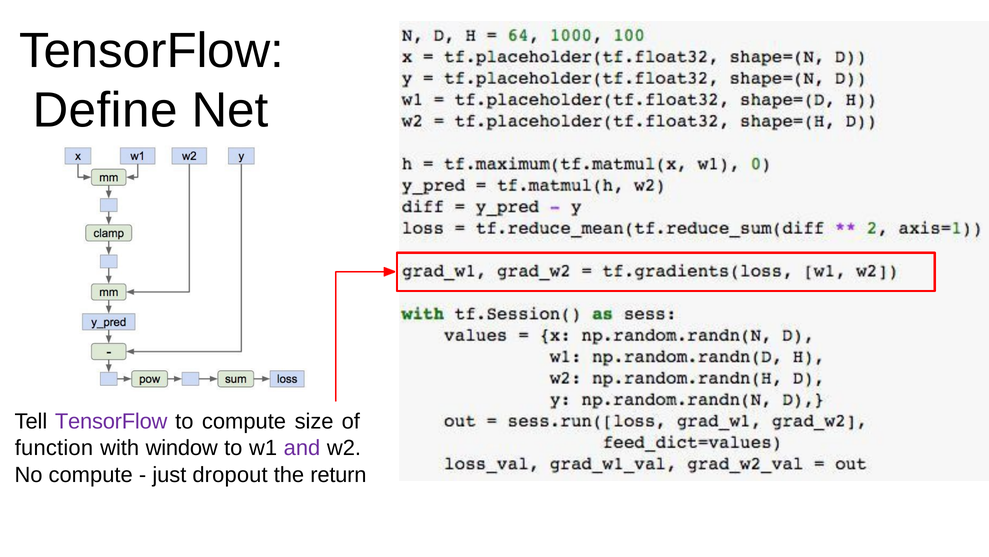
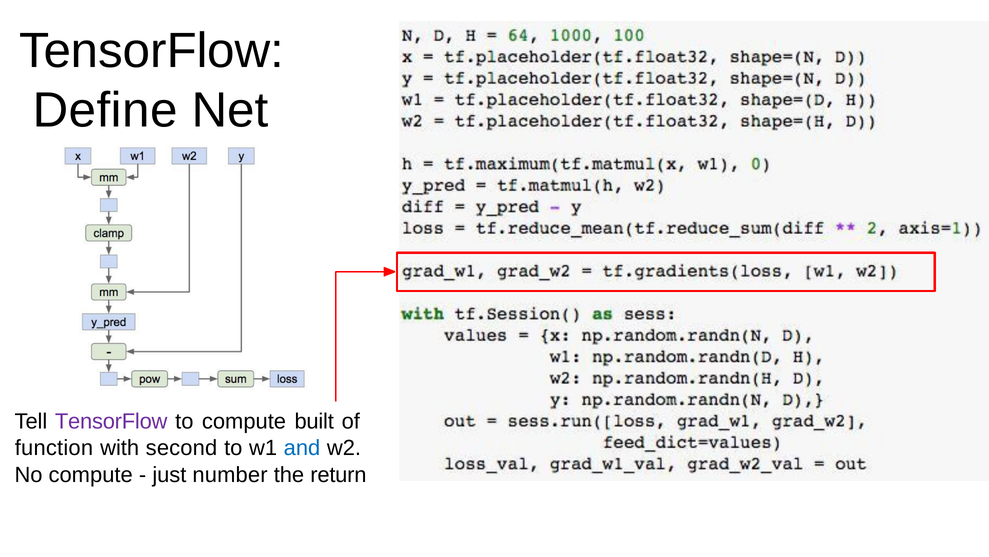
size: size -> built (314, 421)
window: window -> second (182, 448)
and colour: purple -> blue (302, 448)
dropout: dropout -> number (230, 474)
